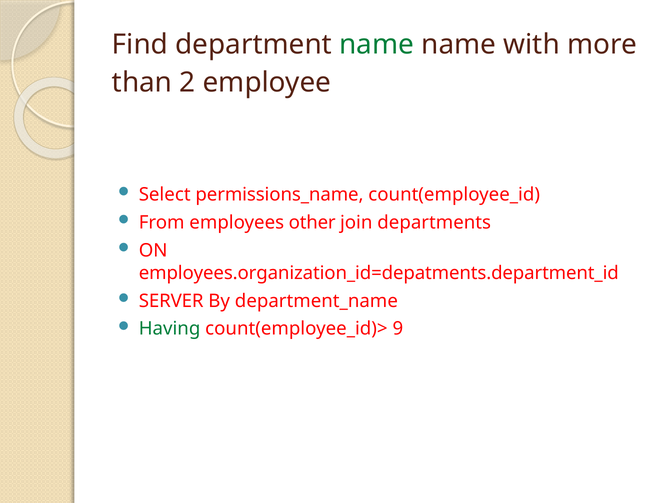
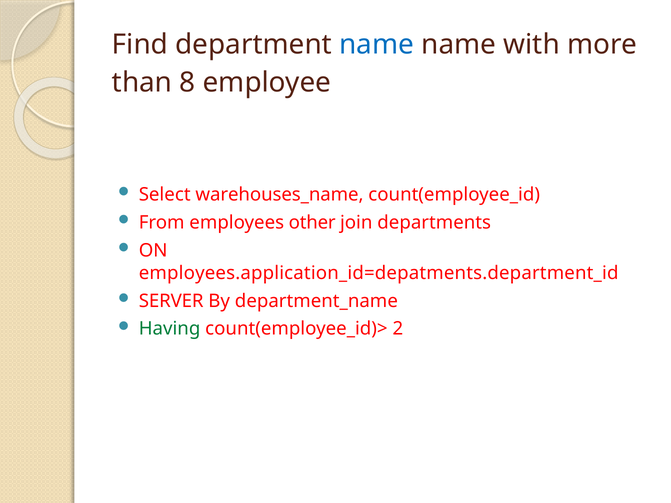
name colour: green -> blue (377, 45)
2: 2 -> 8 (187, 83)
permissions_name: permissions_name -> warehouses_name (280, 195)
employees.organization_id=depatments.department_id: employees.organization_id=depatments.department_id -> employees.application_id=depatments.department_id (379, 273)
9: 9 -> 2 (398, 329)
